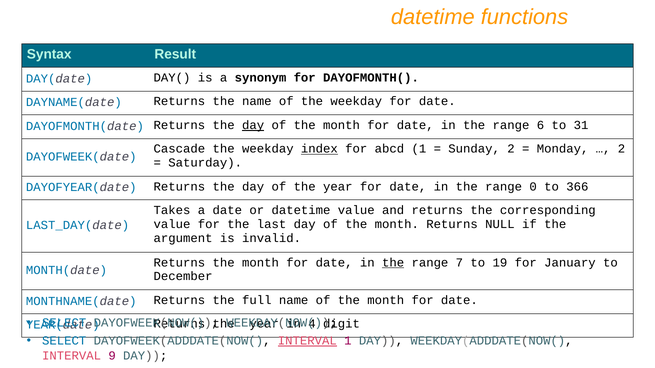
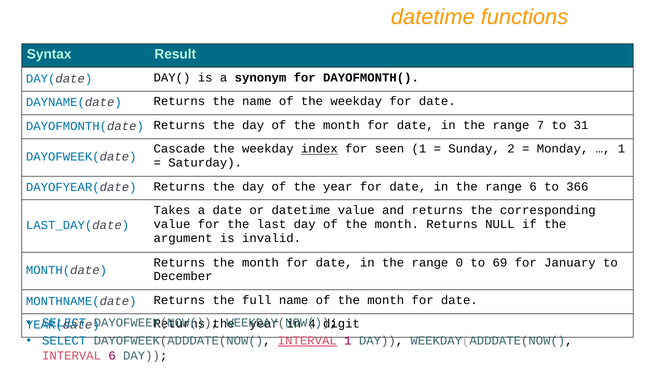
day underline: present -> none (253, 125)
6: 6 -> 7 (540, 125)
abcd: abcd -> seen (389, 149)
2: 2 -> 1 (622, 149)
range 0: 0 -> 6 (533, 187)
the underline: present -> none (393, 263)
7: 7 -> 0 (459, 263)
19: 19 -> 69 (500, 263)
INTERVAL 9: 9 -> 6 (112, 356)
